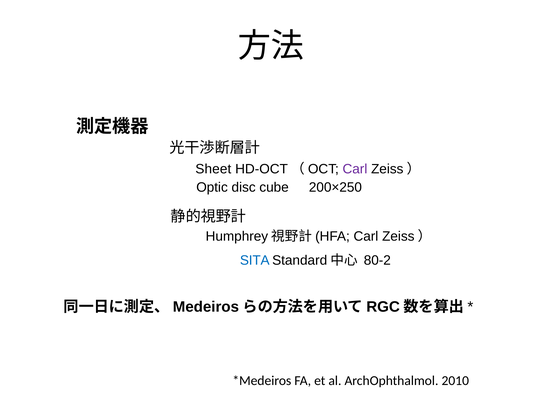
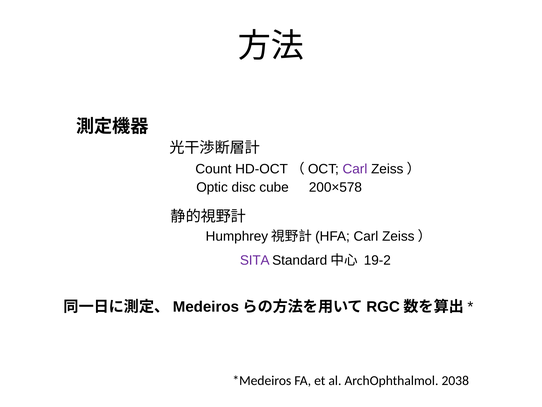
Sheet: Sheet -> Count (213, 169)
200×250: 200×250 -> 200×578 (335, 187)
SITA colour: blue -> purple (255, 260)
80-2: 80-2 -> 19-2 (377, 260)
2010: 2010 -> 2038 (455, 380)
